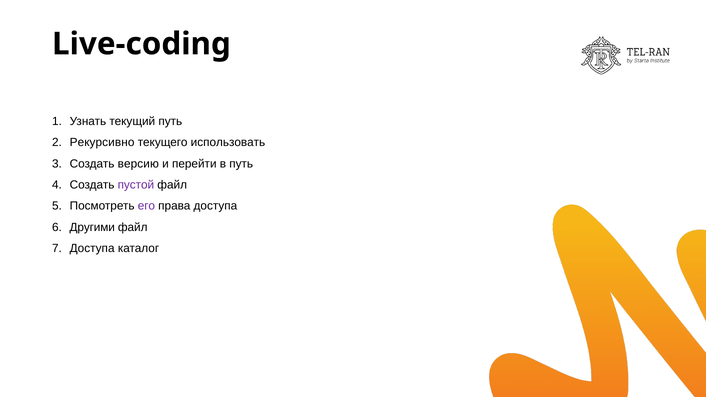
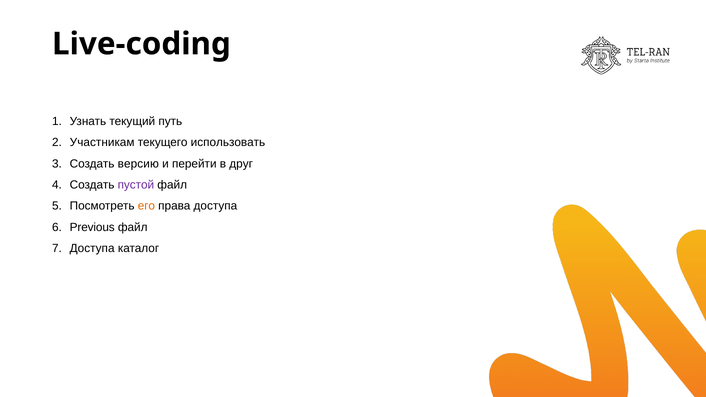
Рекурсивно: Рекурсивно -> Участникам (102, 143)
в путь: путь -> друг (241, 164)
его colour: purple -> orange (146, 206)
Другими: Другими -> Previous (92, 227)
